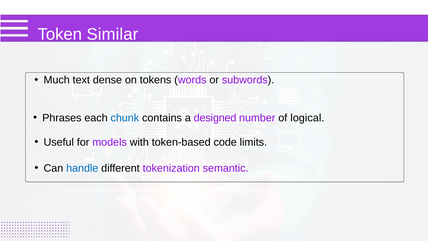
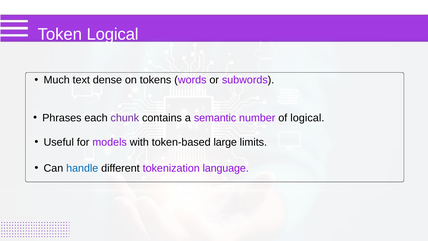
Token Similar: Similar -> Logical (113, 34)
chunk colour: blue -> purple (125, 118)
designed: designed -> semantic (215, 118)
code: code -> large (225, 142)
semantic: semantic -> language (226, 168)
